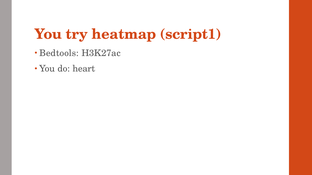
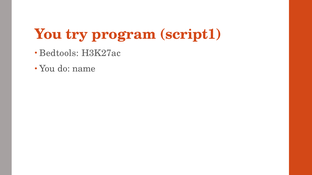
heatmap: heatmap -> program (124, 34)
heart: heart -> name (84, 69)
